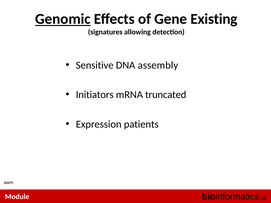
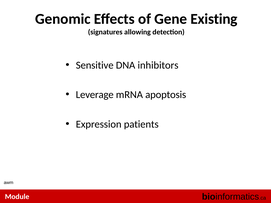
Genomic underline: present -> none (63, 19)
assembly: assembly -> inhibitors (158, 65)
Initiators: Initiators -> Leverage (95, 95)
truncated: truncated -> apoptosis (166, 95)
